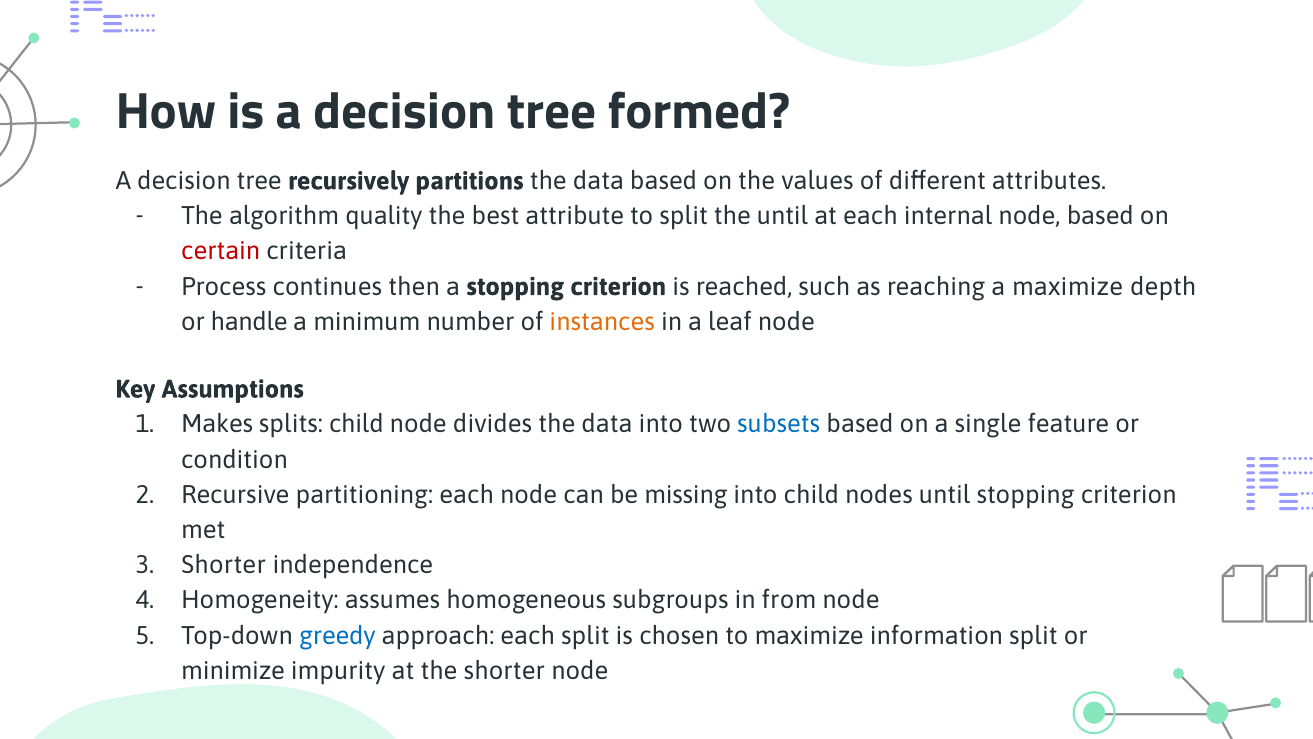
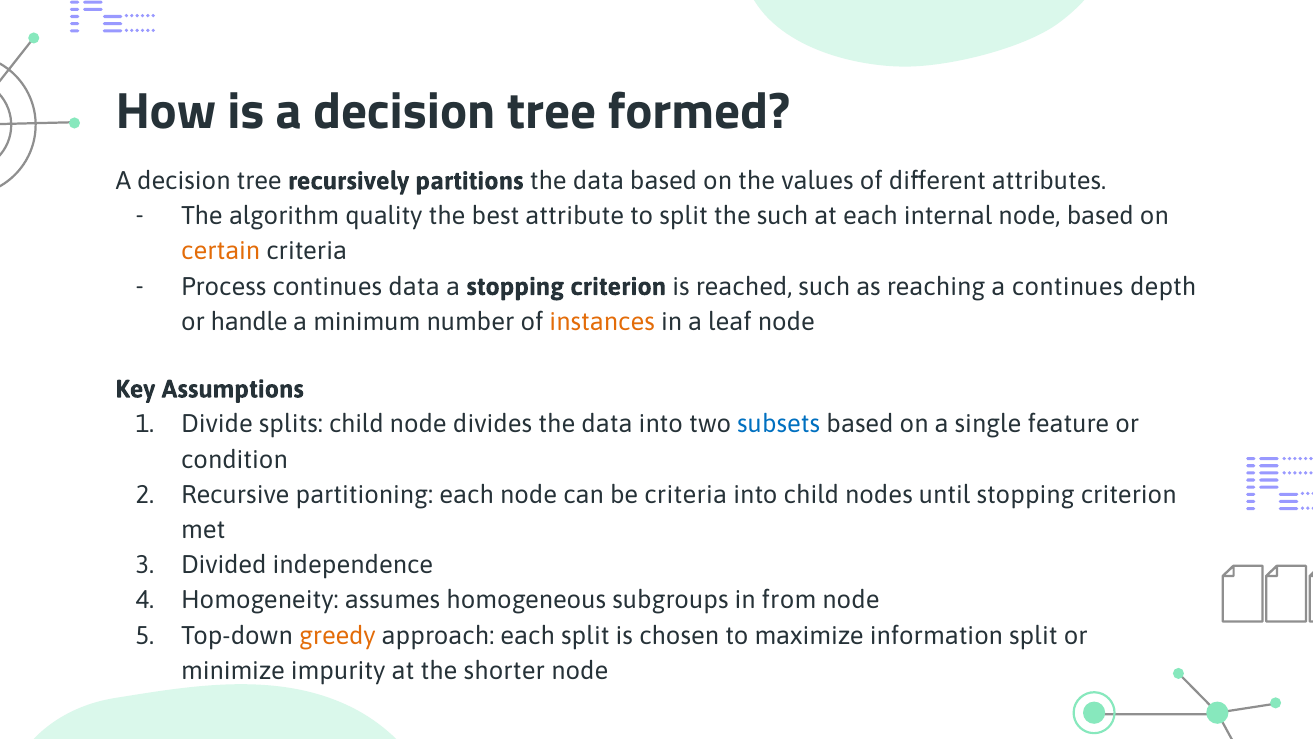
the until: until -> such (783, 216)
certain colour: red -> orange (221, 251)
continues then: then -> data (414, 287)
a maximize: maximize -> continues (1068, 287)
Makes: Makes -> Divide (217, 424)
be missing: missing -> criteria (686, 495)
Shorter: Shorter -> Divided (224, 565)
greedy colour: blue -> orange (337, 635)
